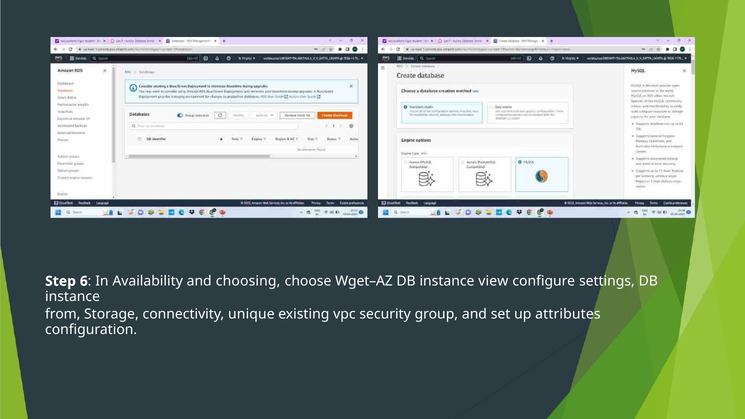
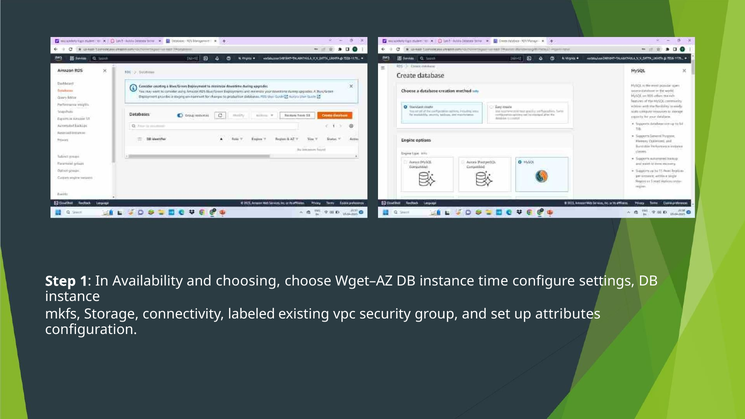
6: 6 -> 1 (84, 281)
view: view -> time (493, 281)
from: from -> mkfs (63, 314)
unique: unique -> labeled (252, 314)
